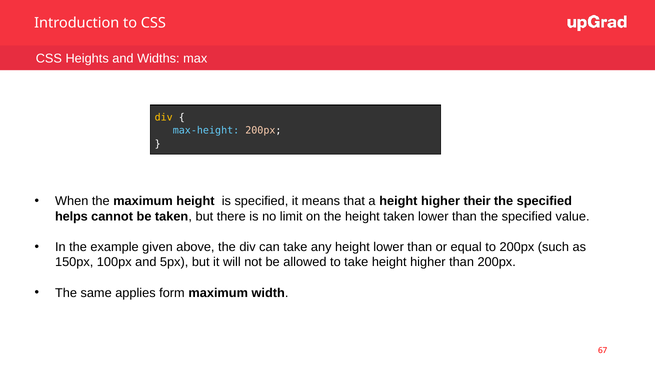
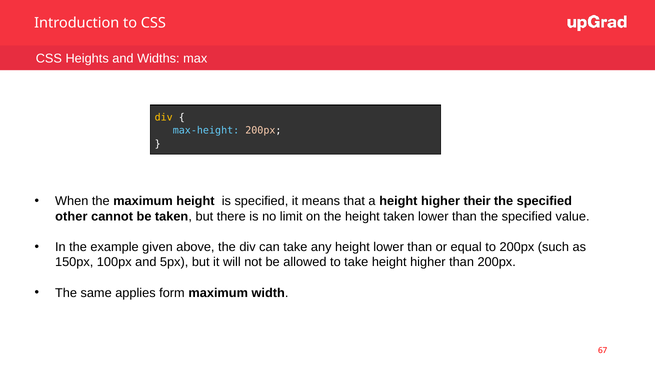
helps: helps -> other (71, 217)
